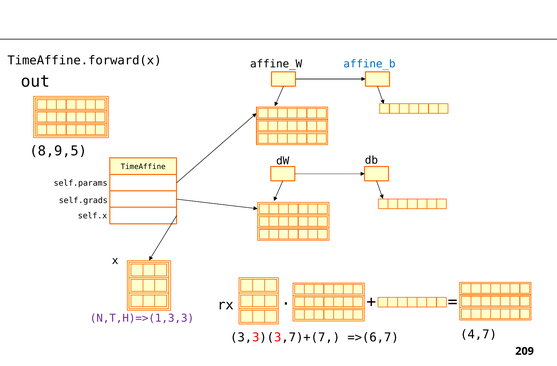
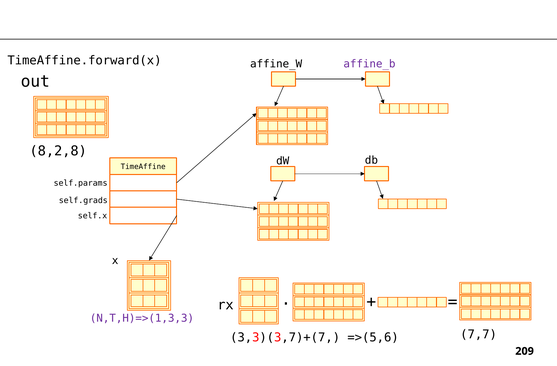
affine_b colour: blue -> purple (369, 64)
8,9,5: 8,9,5 -> 8,2,8 (58, 151)
4,7: 4,7 -> 7,7 (479, 334)
=>(6,7: =>(6,7 -> =>(5,6 (373, 337)
